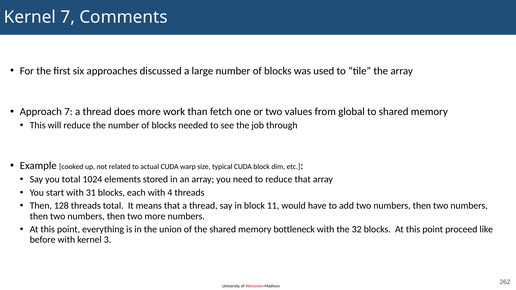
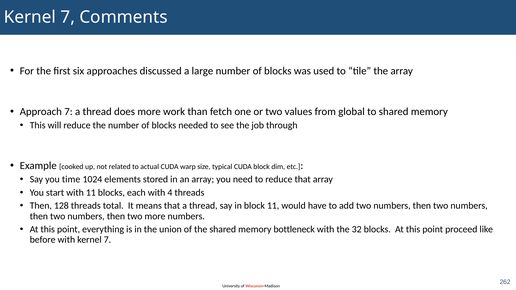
you total: total -> time (71, 180)
with 31: 31 -> 11 (91, 193)
with kernel 3: 3 -> 7 (107, 240)
